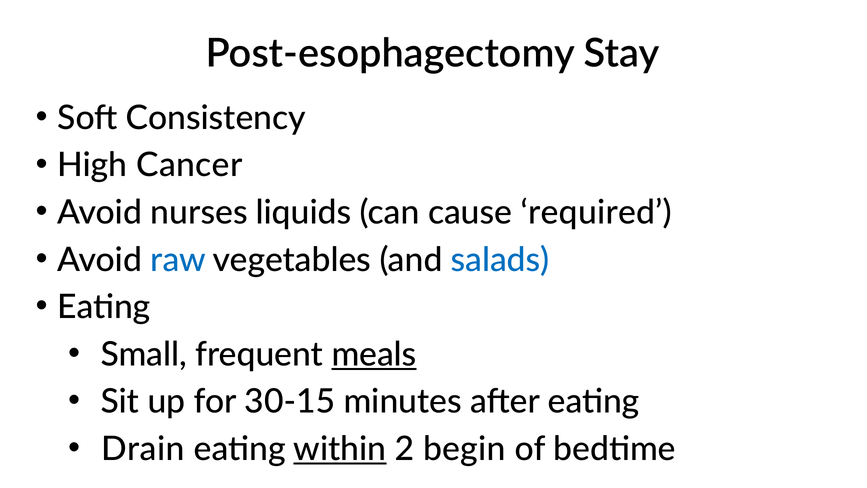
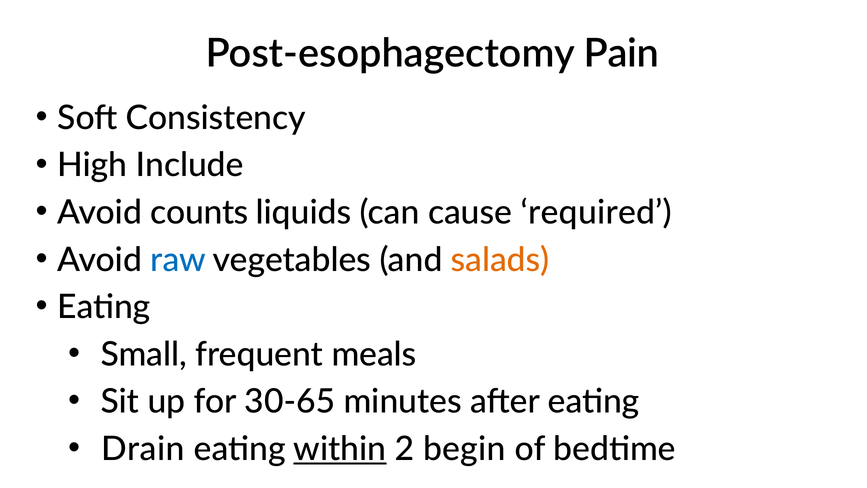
Stay: Stay -> Pain (621, 54)
Cancer: Cancer -> Include (190, 165)
nurses: nurses -> counts (199, 212)
salads colour: blue -> orange (500, 260)
meals underline: present -> none (374, 354)
30-15: 30-15 -> 30-65 (290, 401)
